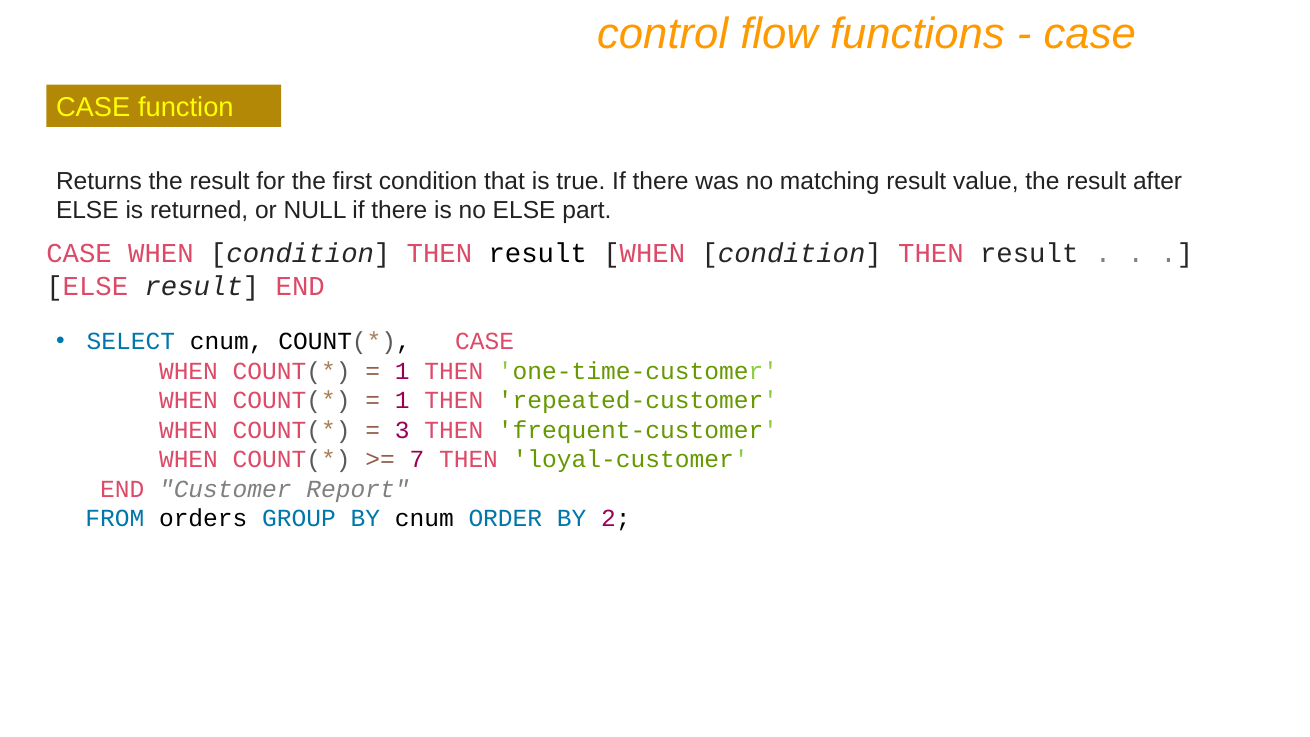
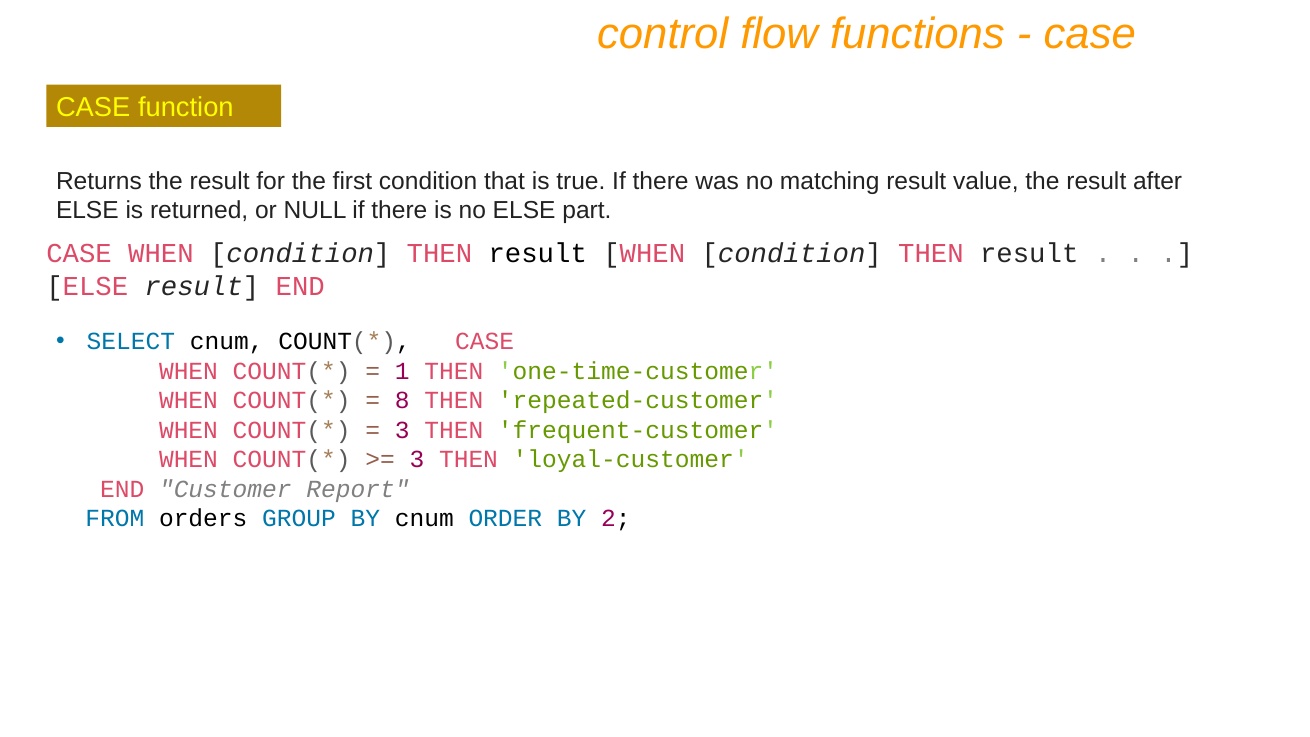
1: 1 -> 8 (402, 401)
7: 7 -> 3 (417, 460)
